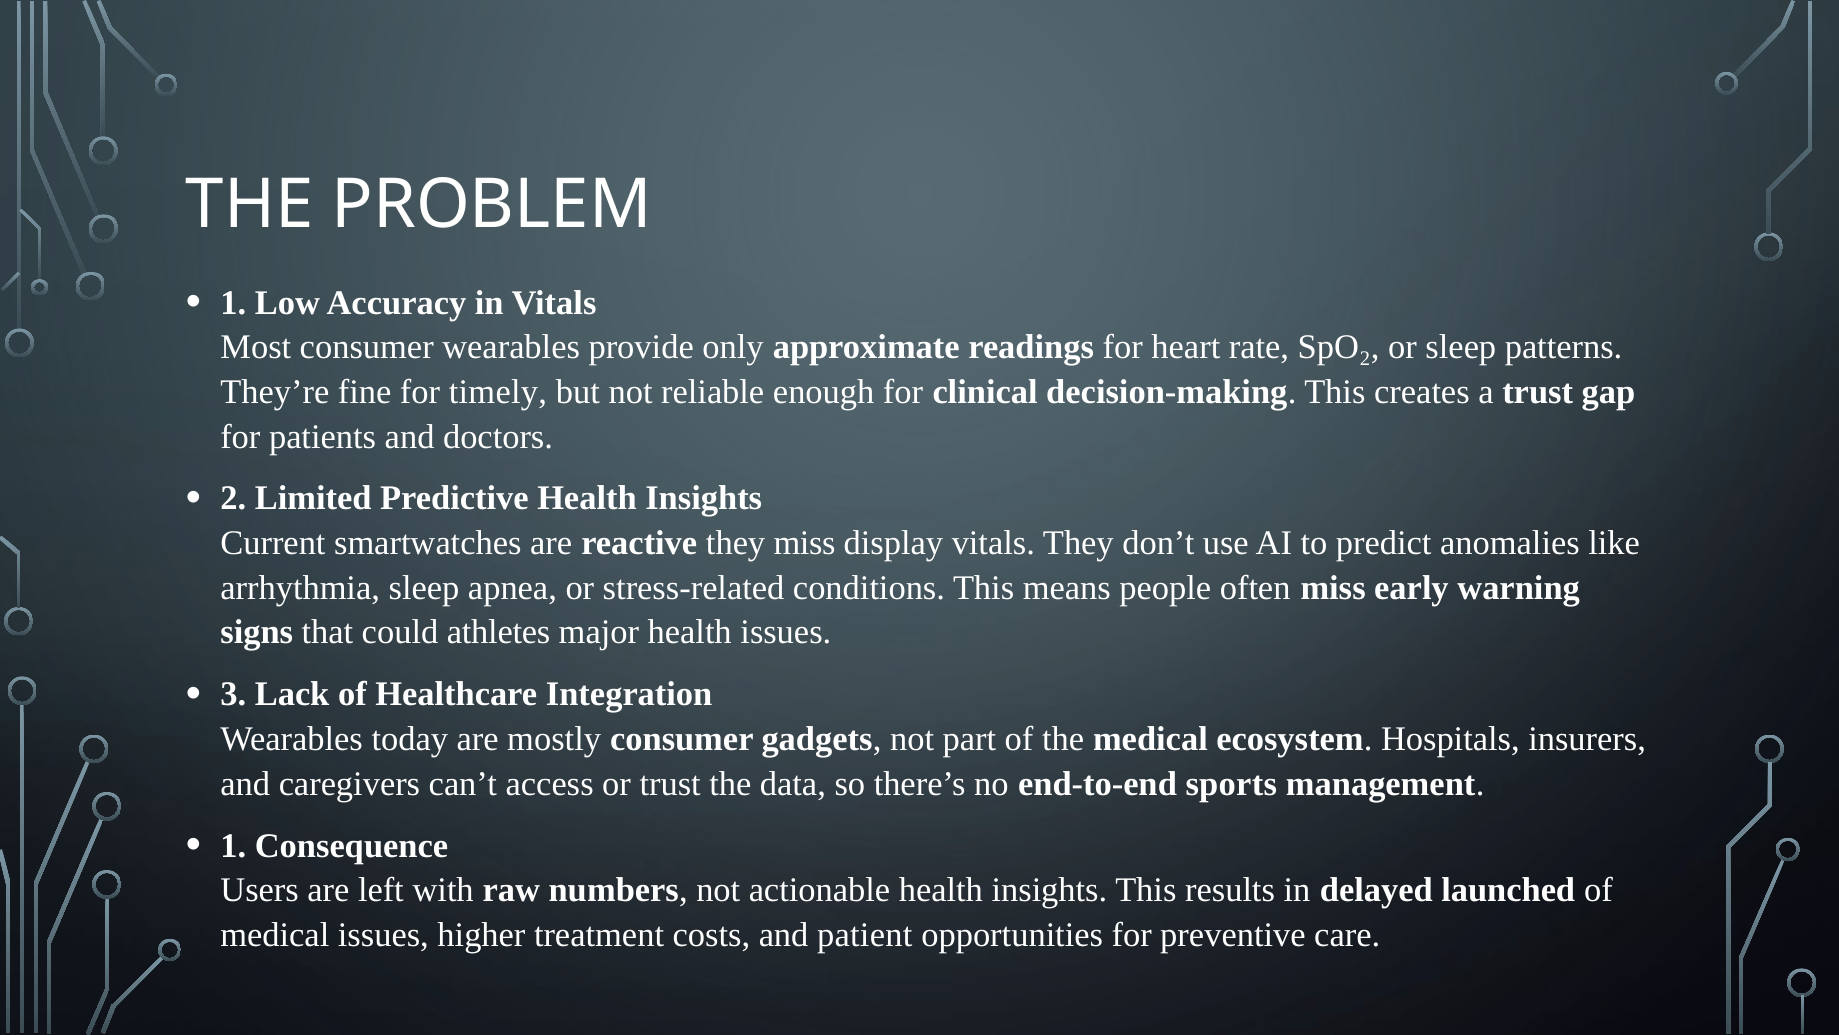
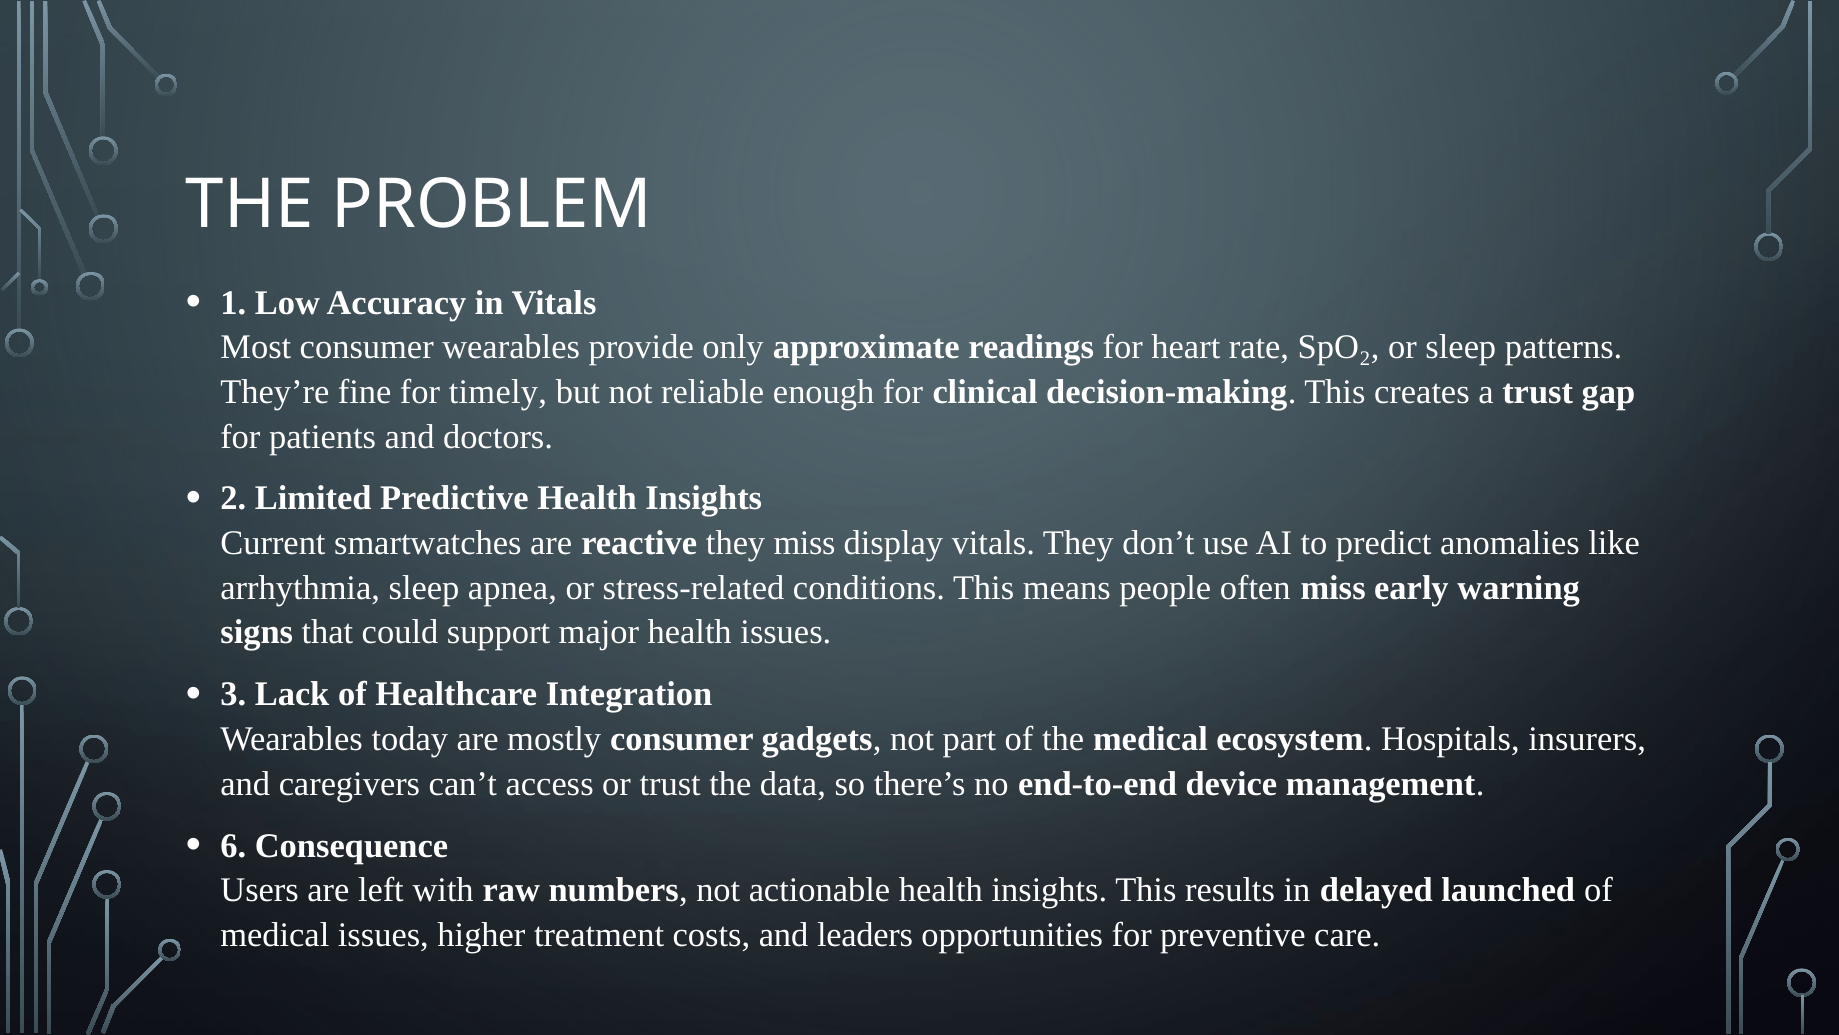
athletes: athletes -> support (498, 632)
sports: sports -> device (1231, 783)
1: 1 -> 6 (233, 845)
patient: patient -> leaders (865, 934)
